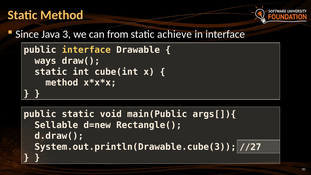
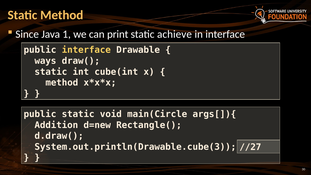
3: 3 -> 1 (67, 34)
from: from -> print (118, 34)
main(Public: main(Public -> main(Circle (157, 114)
Sellable: Sellable -> Addition (56, 125)
